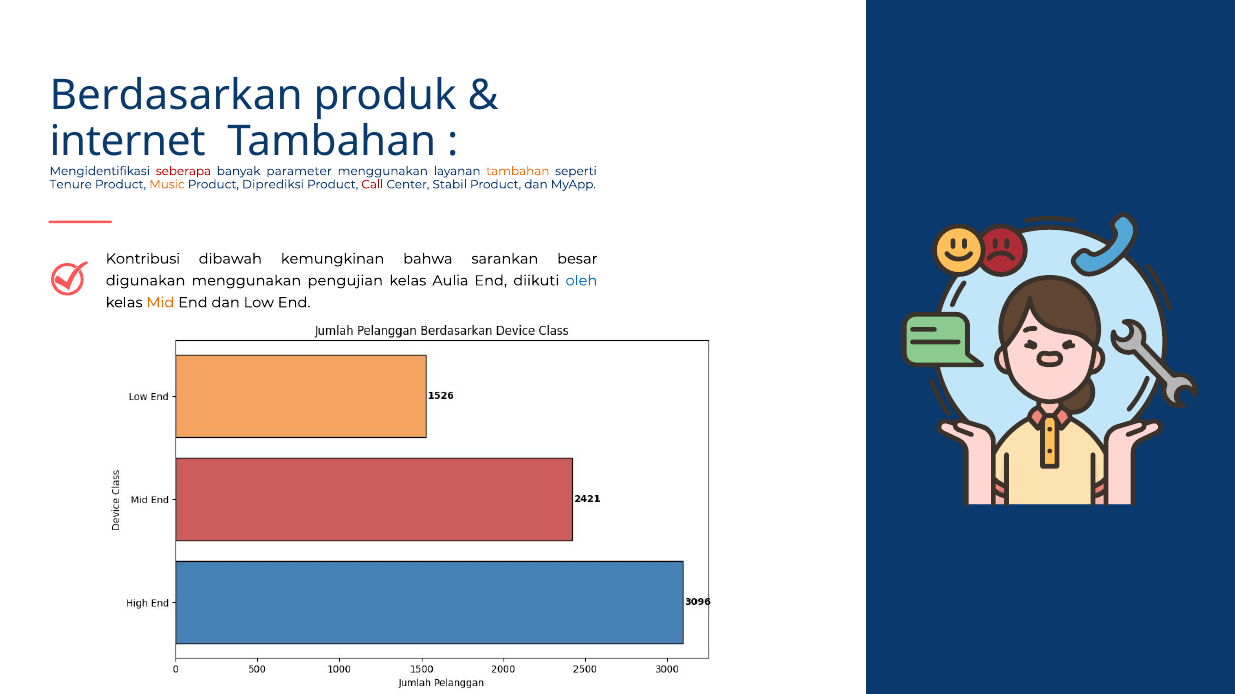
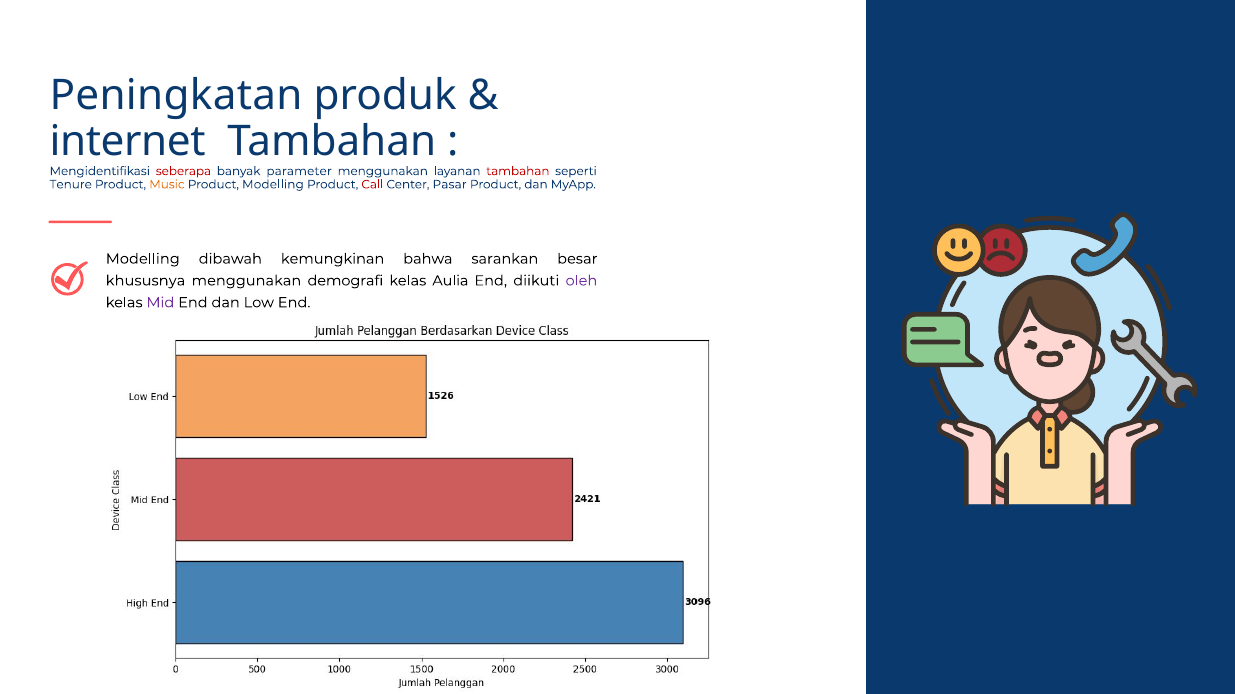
Berdasarkan: Berdasarkan -> Peningkatan (176, 95)
tambahan colour: orange -> red (518, 171)
Product Diprediksi: Diprediksi -> Modelling (273, 185)
Stabil: Stabil -> Pasar (450, 185)
Kontribusi: Kontribusi -> Modelling (143, 259)
digunakan: digunakan -> khususnya (146, 281)
pengujian: pengujian -> demografi (345, 281)
oleh colour: blue -> purple (581, 281)
Mid colour: orange -> purple (160, 303)
